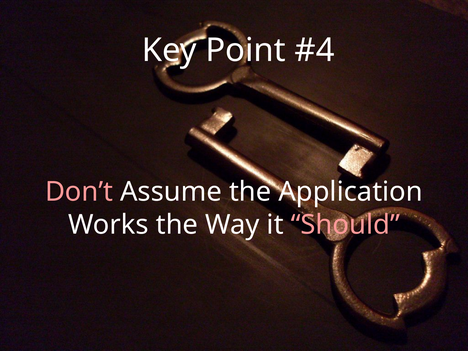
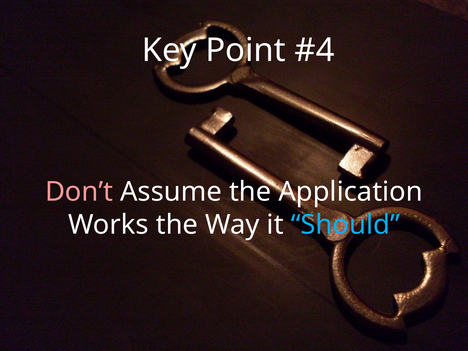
Should colour: pink -> light blue (345, 225)
